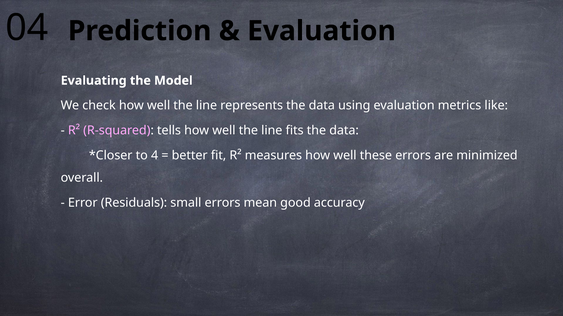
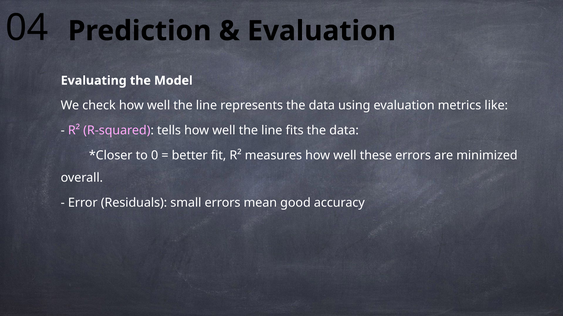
4: 4 -> 0 (155, 156)
